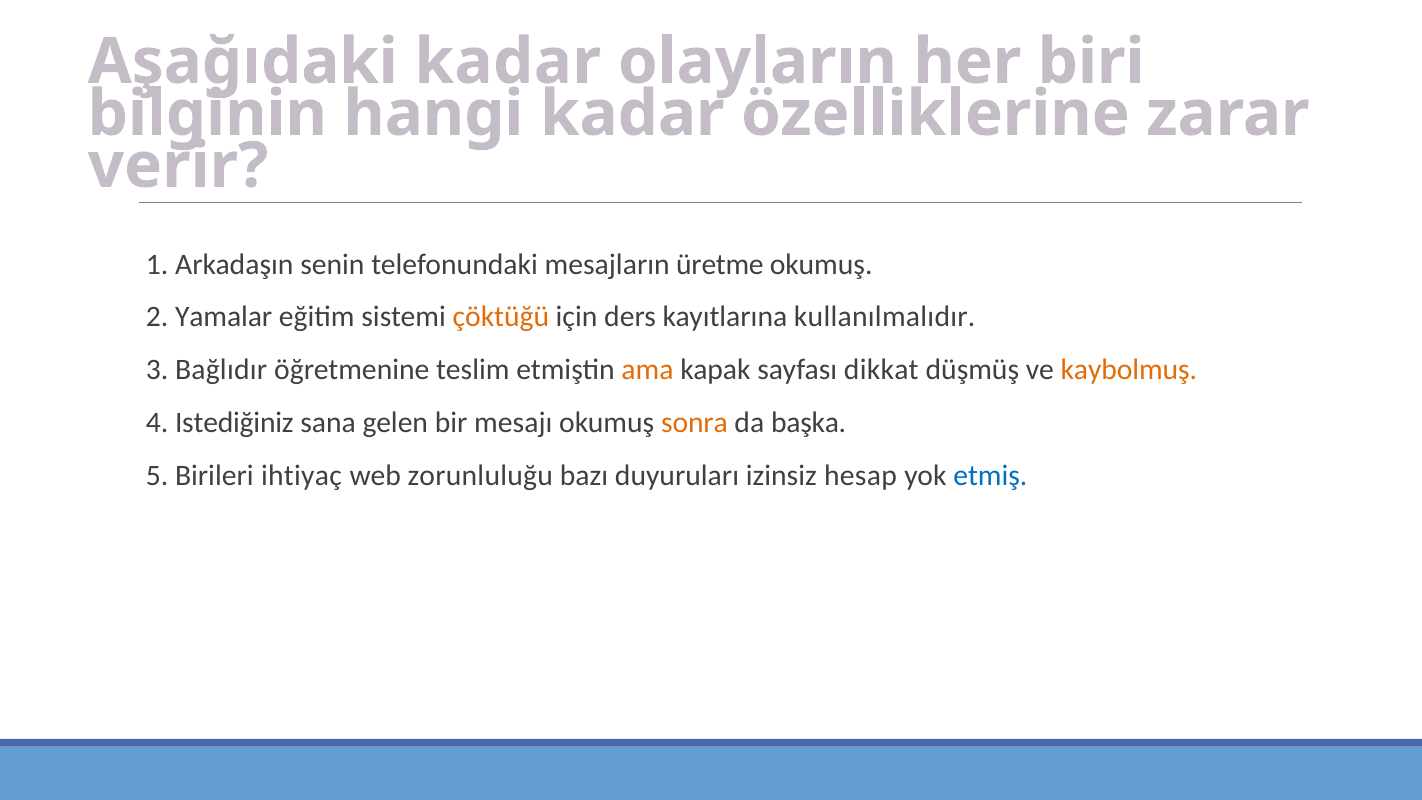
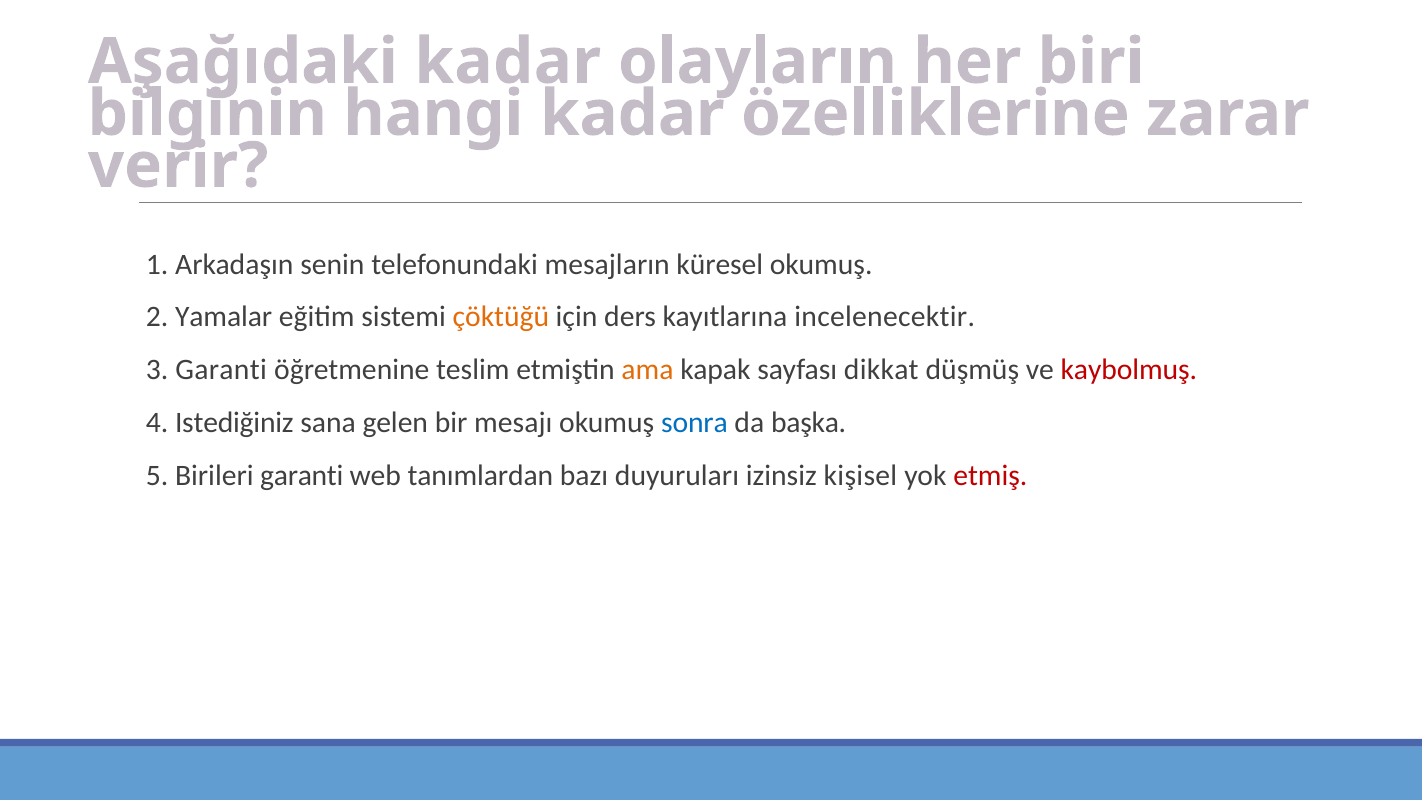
üretme: üretme -> küresel (720, 264)
kullanılmalıdır: kullanılmalıdır -> incelenecektir (885, 317)
3 Bağlıdır: Bağlıdır -> Garanti (221, 370)
kaybolmuş colour: orange -> red (1129, 370)
sonra colour: orange -> blue (694, 423)
Birileri ihtiyaç: ihtiyaç -> garanti (302, 475)
zorunluluğu: zorunluluğu -> tanımlardan (480, 475)
hesap: hesap -> kişisel (860, 475)
etmiş colour: blue -> red (990, 475)
